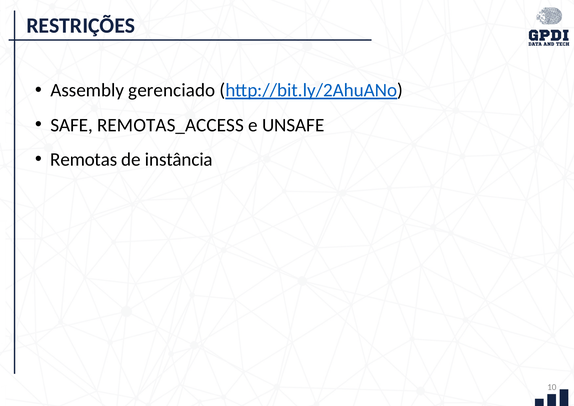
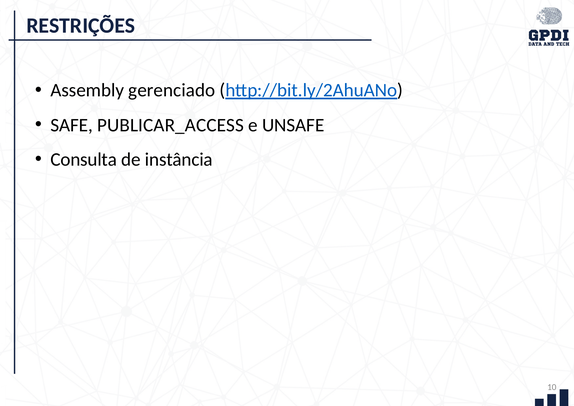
REMOTAS_ACCESS: REMOTAS_ACCESS -> PUBLICAR_ACCESS (170, 125)
Remotas: Remotas -> Consulta (84, 159)
